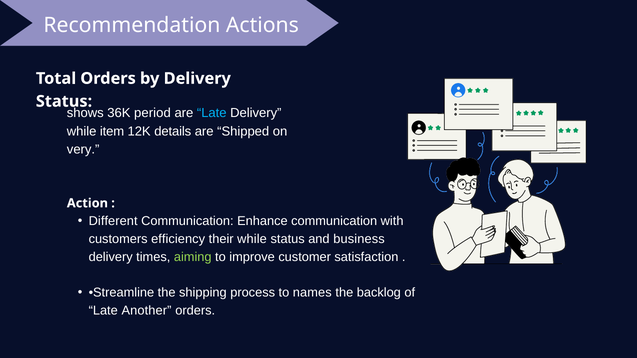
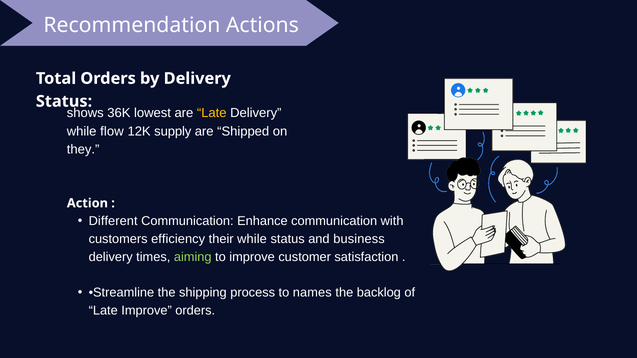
period: period -> lowest (152, 113)
Late colour: light blue -> yellow (212, 113)
item: item -> flow (112, 131)
details: details -> supply (173, 131)
very: very -> they (83, 150)
Late Another: Another -> Improve (147, 311)
